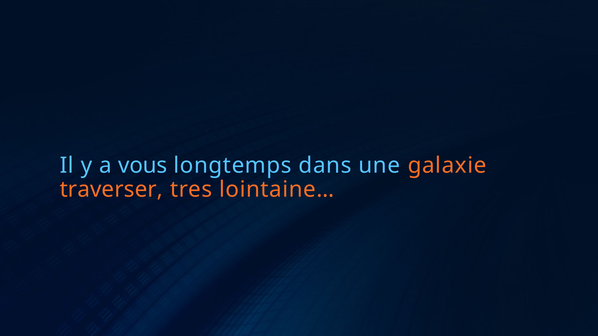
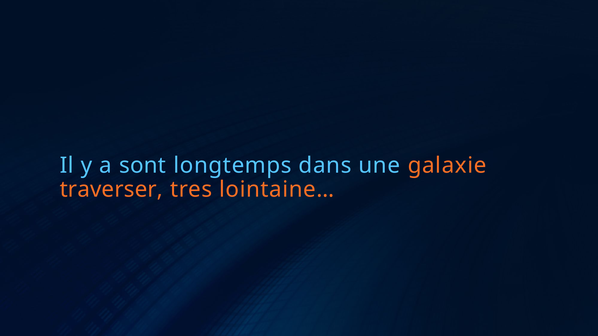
vous: vous -> sont (143, 166)
